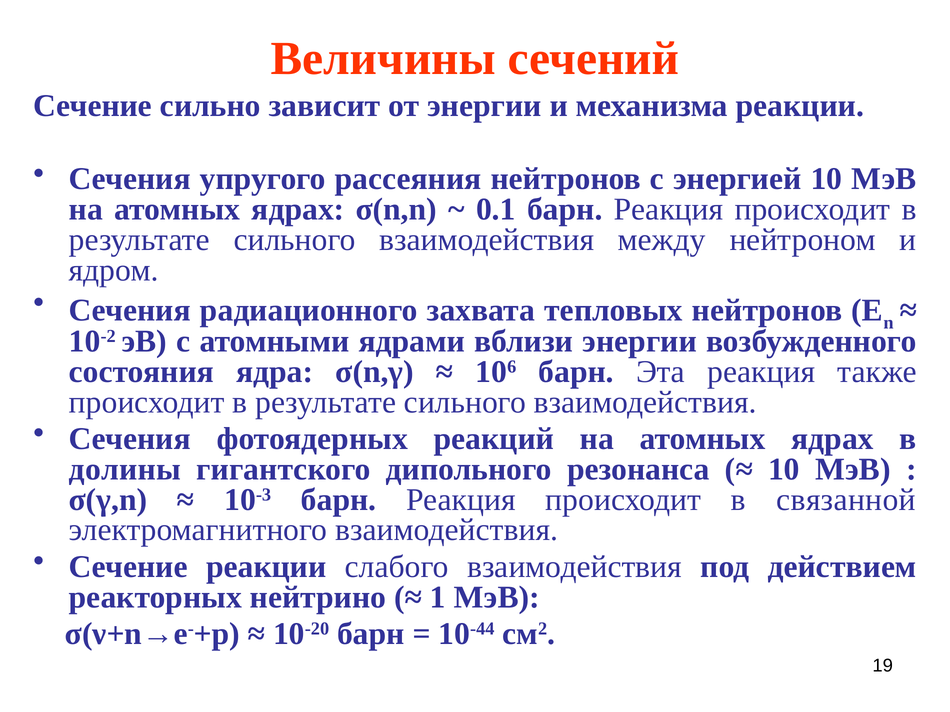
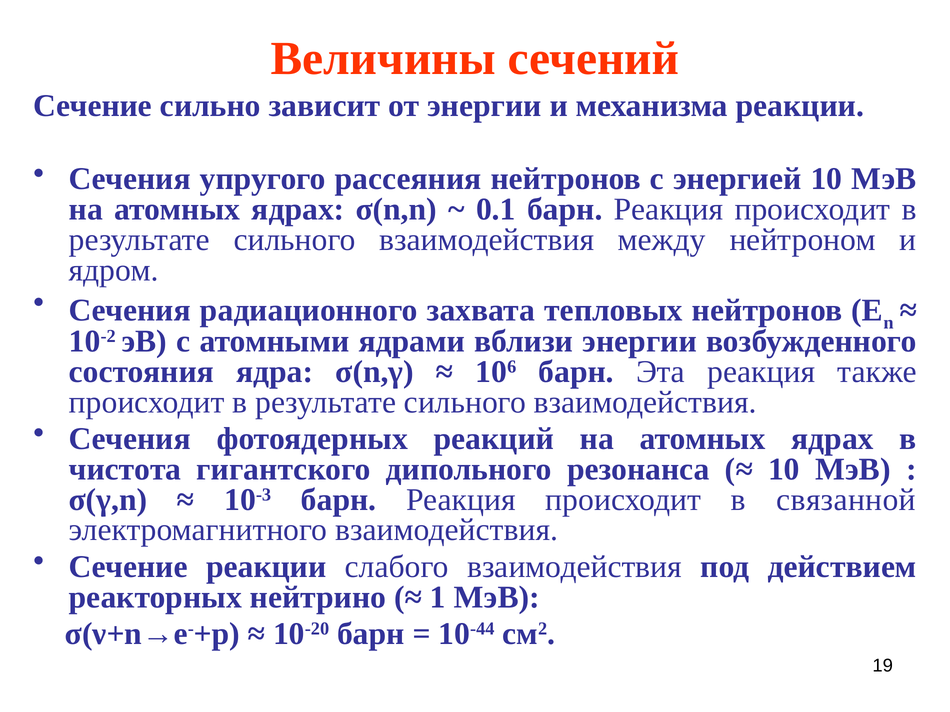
долины: долины -> чистота (125, 470)
